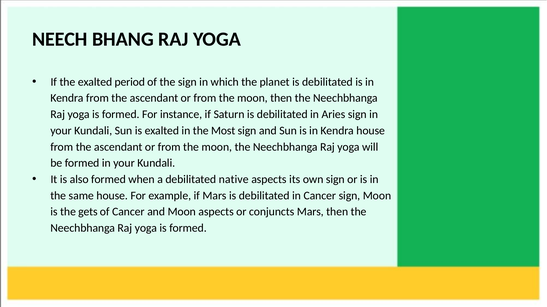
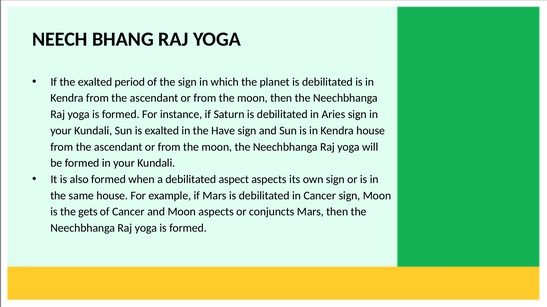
Most: Most -> Have (223, 131)
native: native -> aspect (234, 179)
